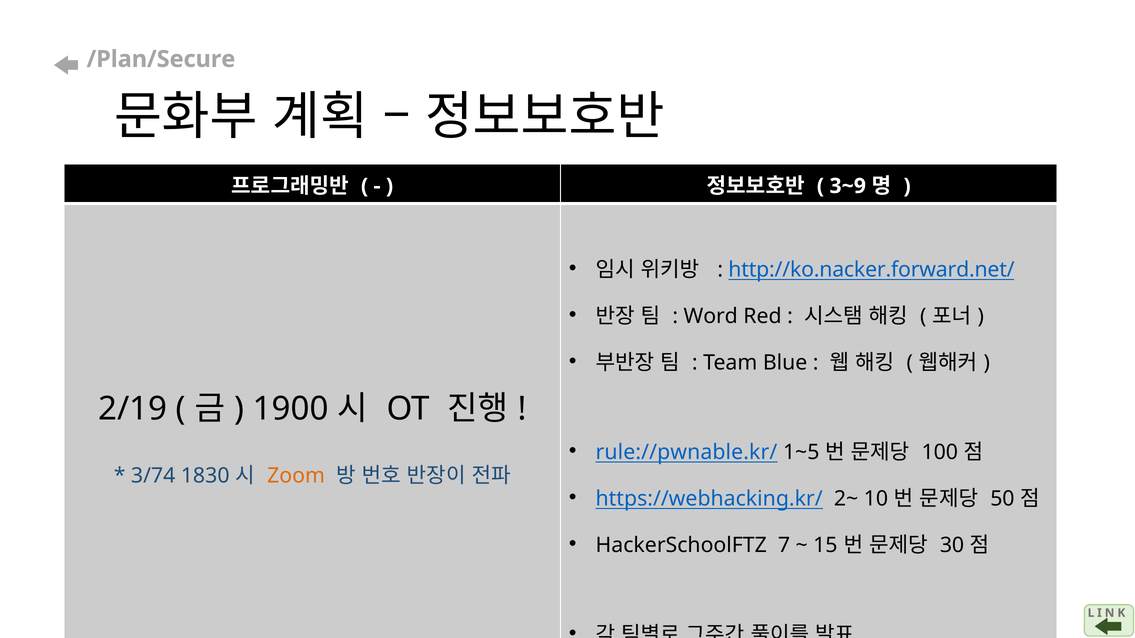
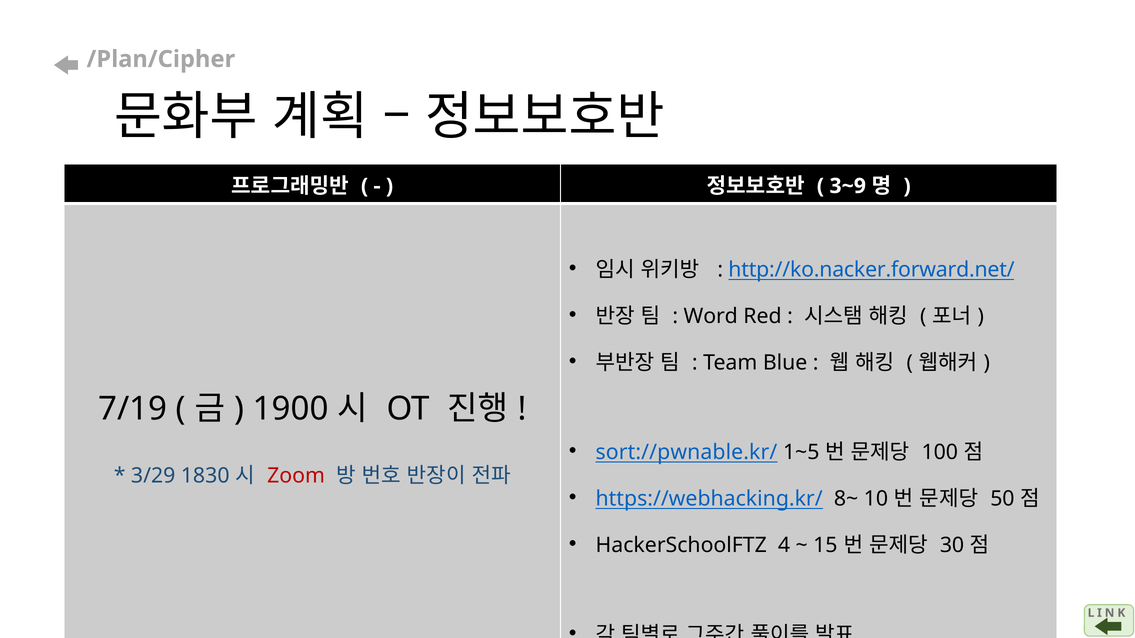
/Plan/Secure: /Plan/Secure -> /Plan/Cipher (161, 59)
2/19: 2/19 -> 7/19 (133, 409)
rule://pwnable.kr/: rule://pwnable.kr/ -> sort://pwnable.kr/ (686, 453)
3/74: 3/74 -> 3/29 (153, 476)
Zoom colour: orange -> red (296, 476)
2~: 2~ -> 8~ (846, 499)
7: 7 -> 4 (784, 545)
